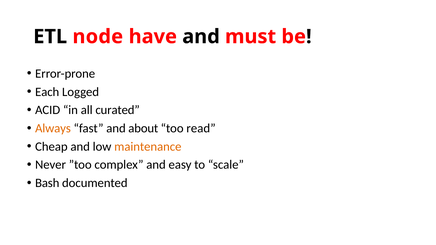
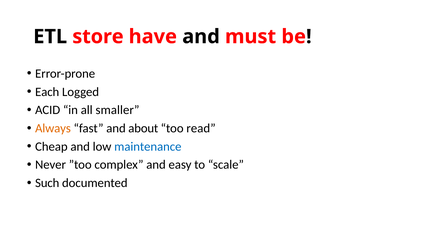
node: node -> store (98, 37)
curated: curated -> smaller (117, 110)
maintenance colour: orange -> blue (148, 147)
Bash: Bash -> Such (47, 183)
